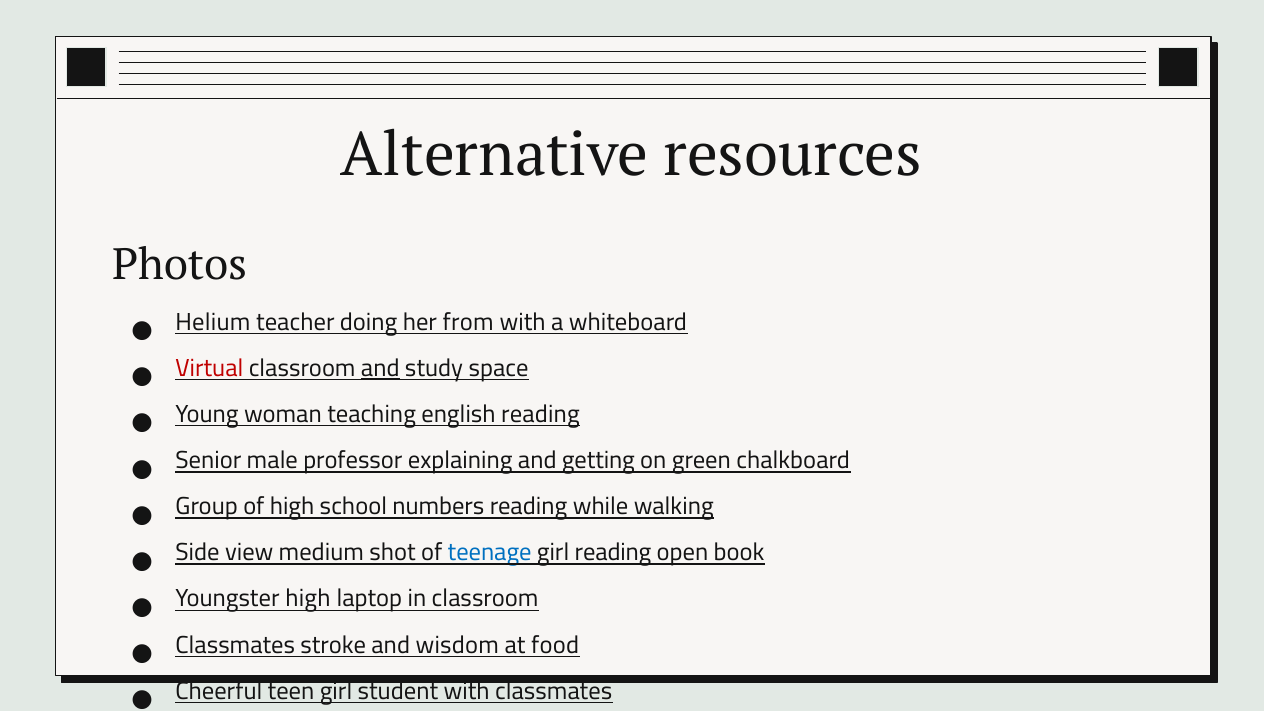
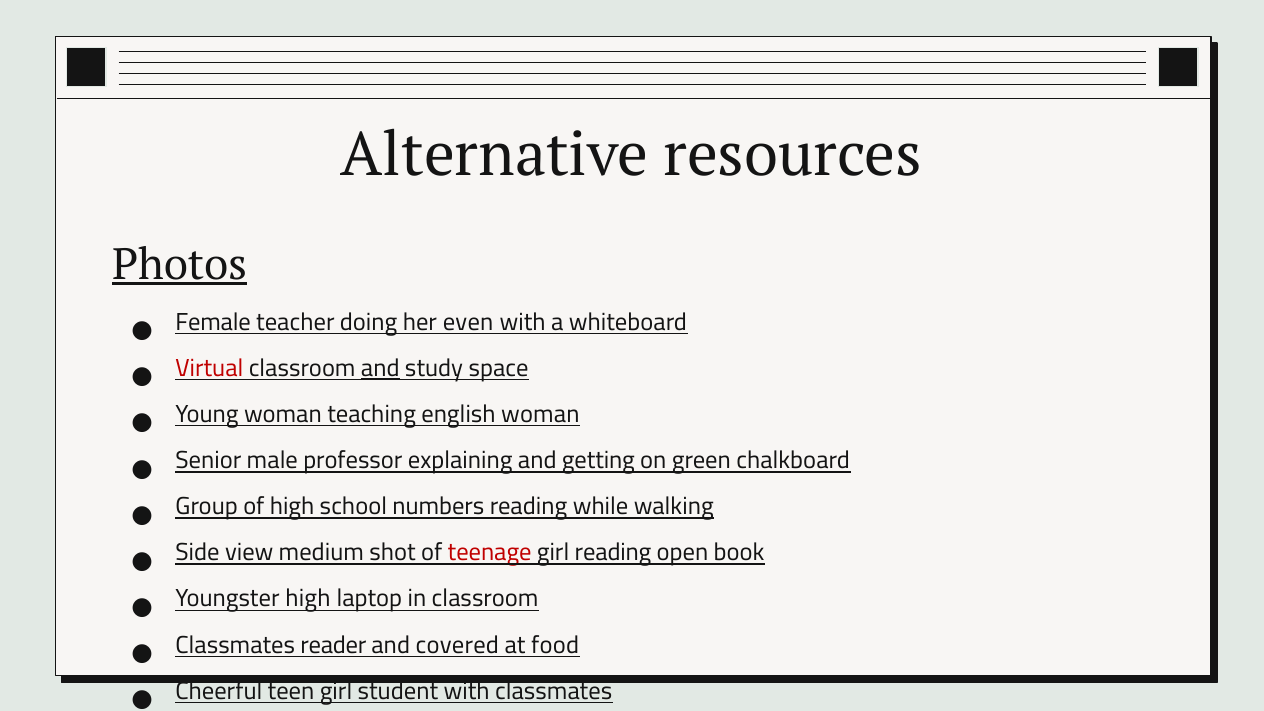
Photos underline: none -> present (180, 265)
Helium: Helium -> Female (213, 322)
from: from -> even (468, 322)
english reading: reading -> woman (540, 414)
teenage colour: blue -> red (490, 553)
stroke: stroke -> reader (333, 645)
wisdom: wisdom -> covered (457, 645)
